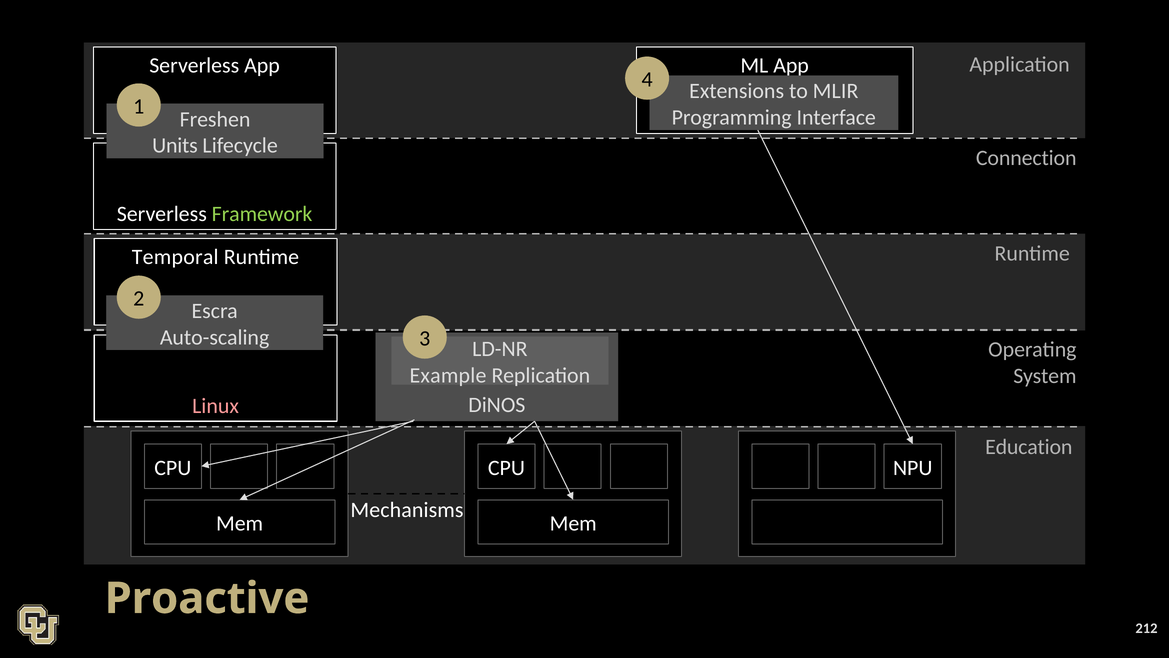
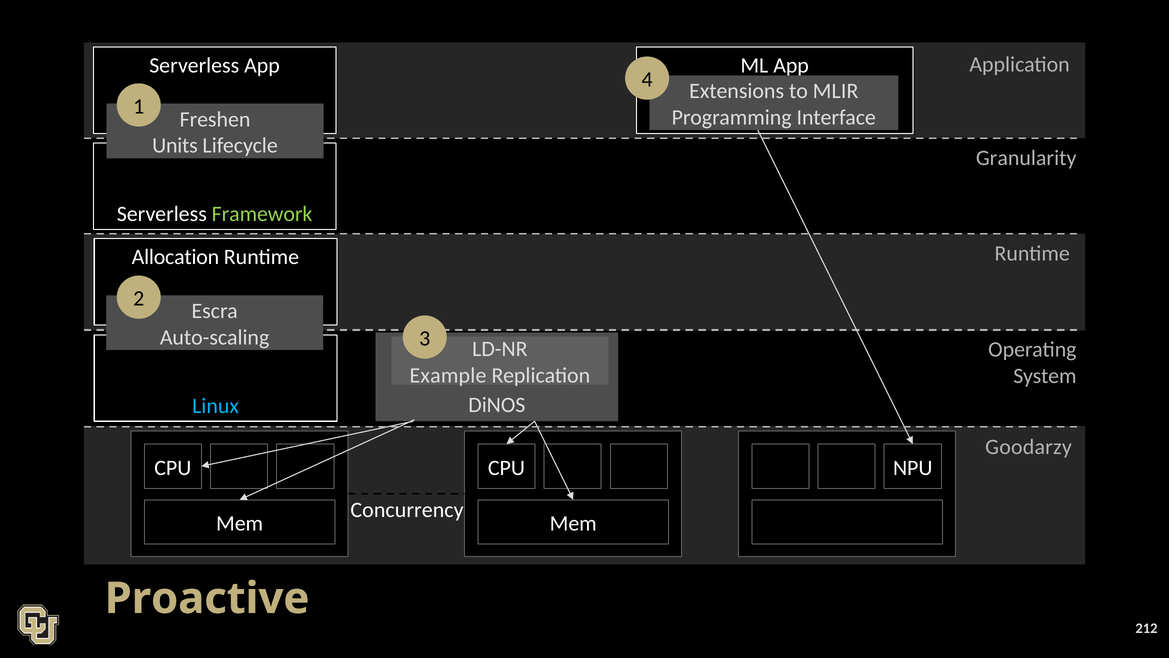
Connection: Connection -> Granularity (1026, 158)
Temporal: Temporal -> Allocation (175, 257)
Linux colour: pink -> light blue (216, 406)
Education: Education -> Goodarzy (1029, 447)
Mechanisms: Mechanisms -> Concurrency (407, 510)
